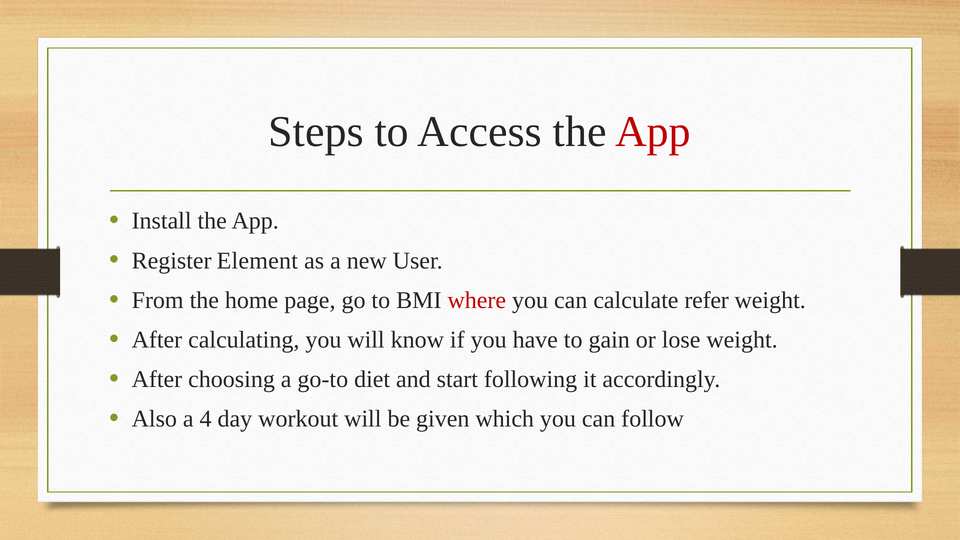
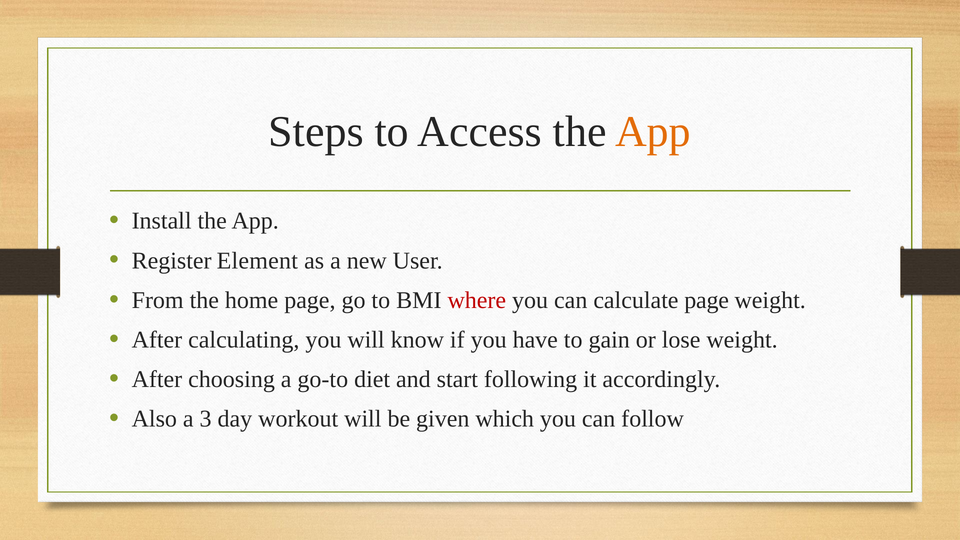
App colour: red -> orange (653, 132)
calculate refer: refer -> page (707, 300)
4: 4 -> 3 (206, 419)
